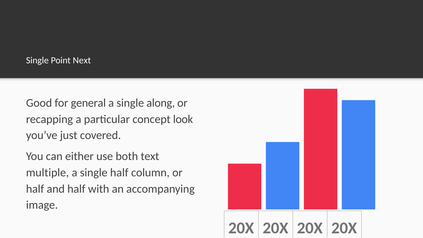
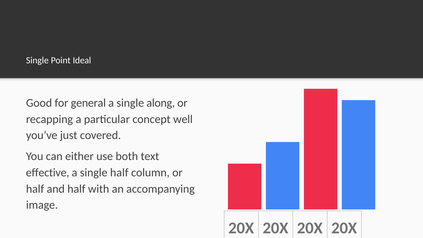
Next: Next -> Ideal (82, 60)
look: look -> well (183, 119)
multiple: multiple -> effective (48, 173)
